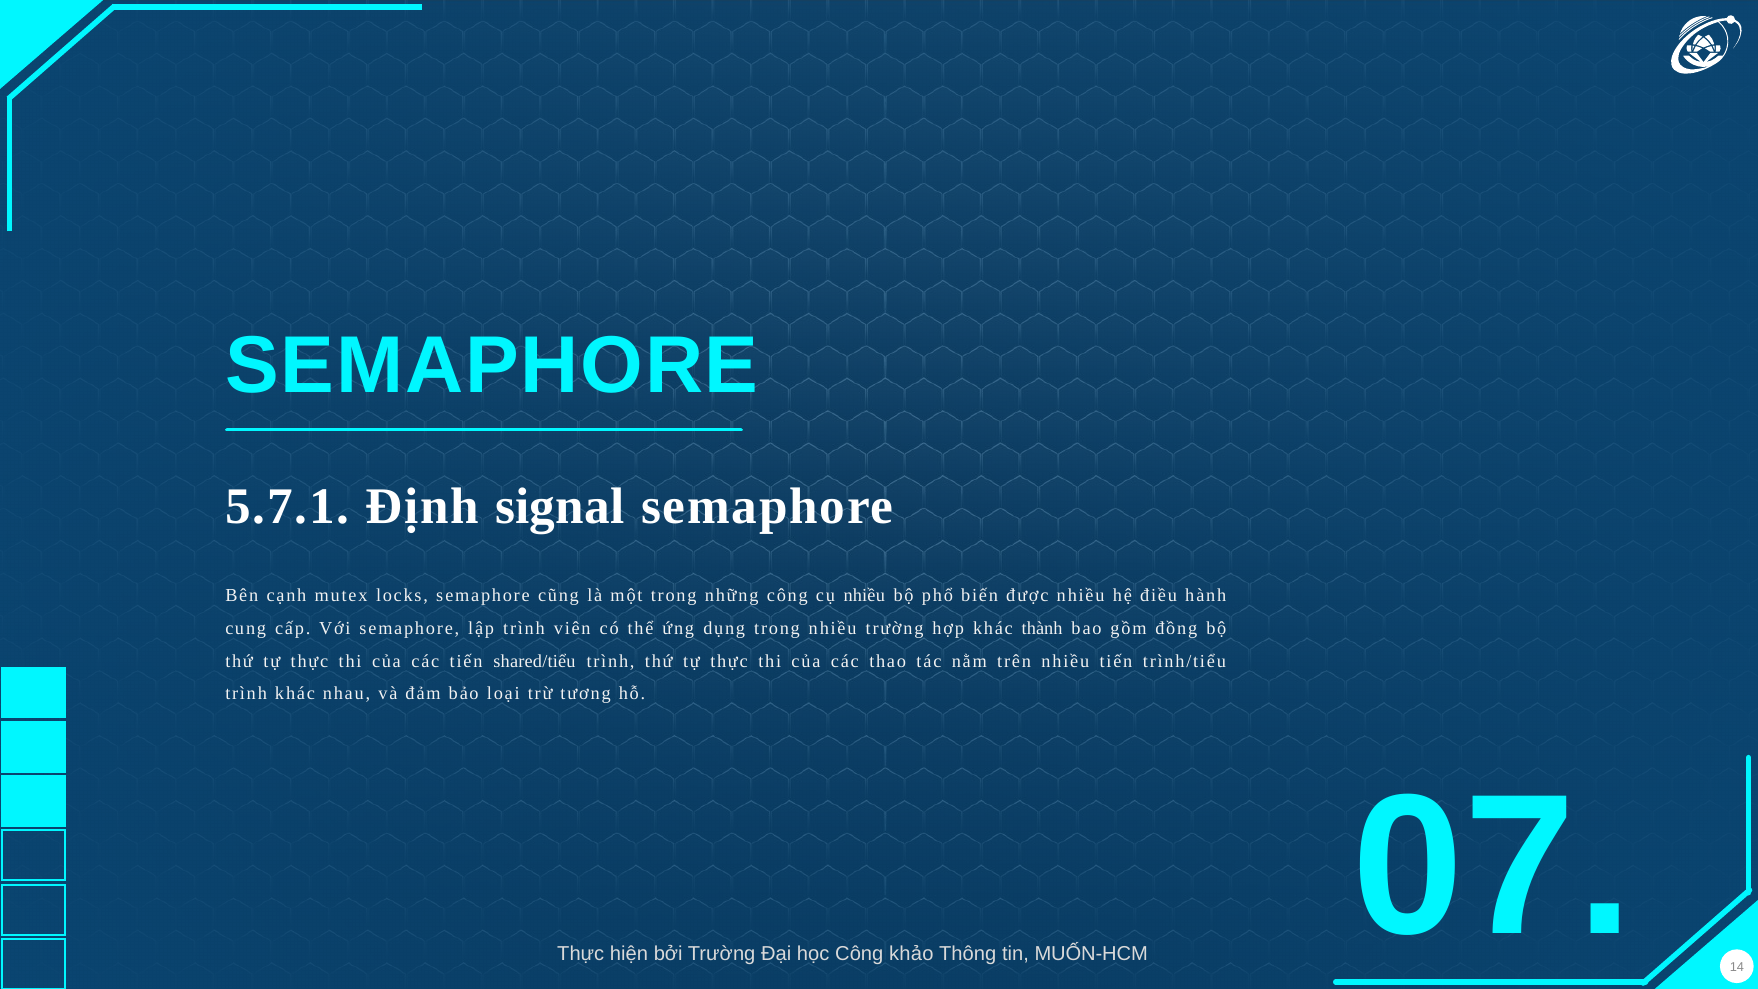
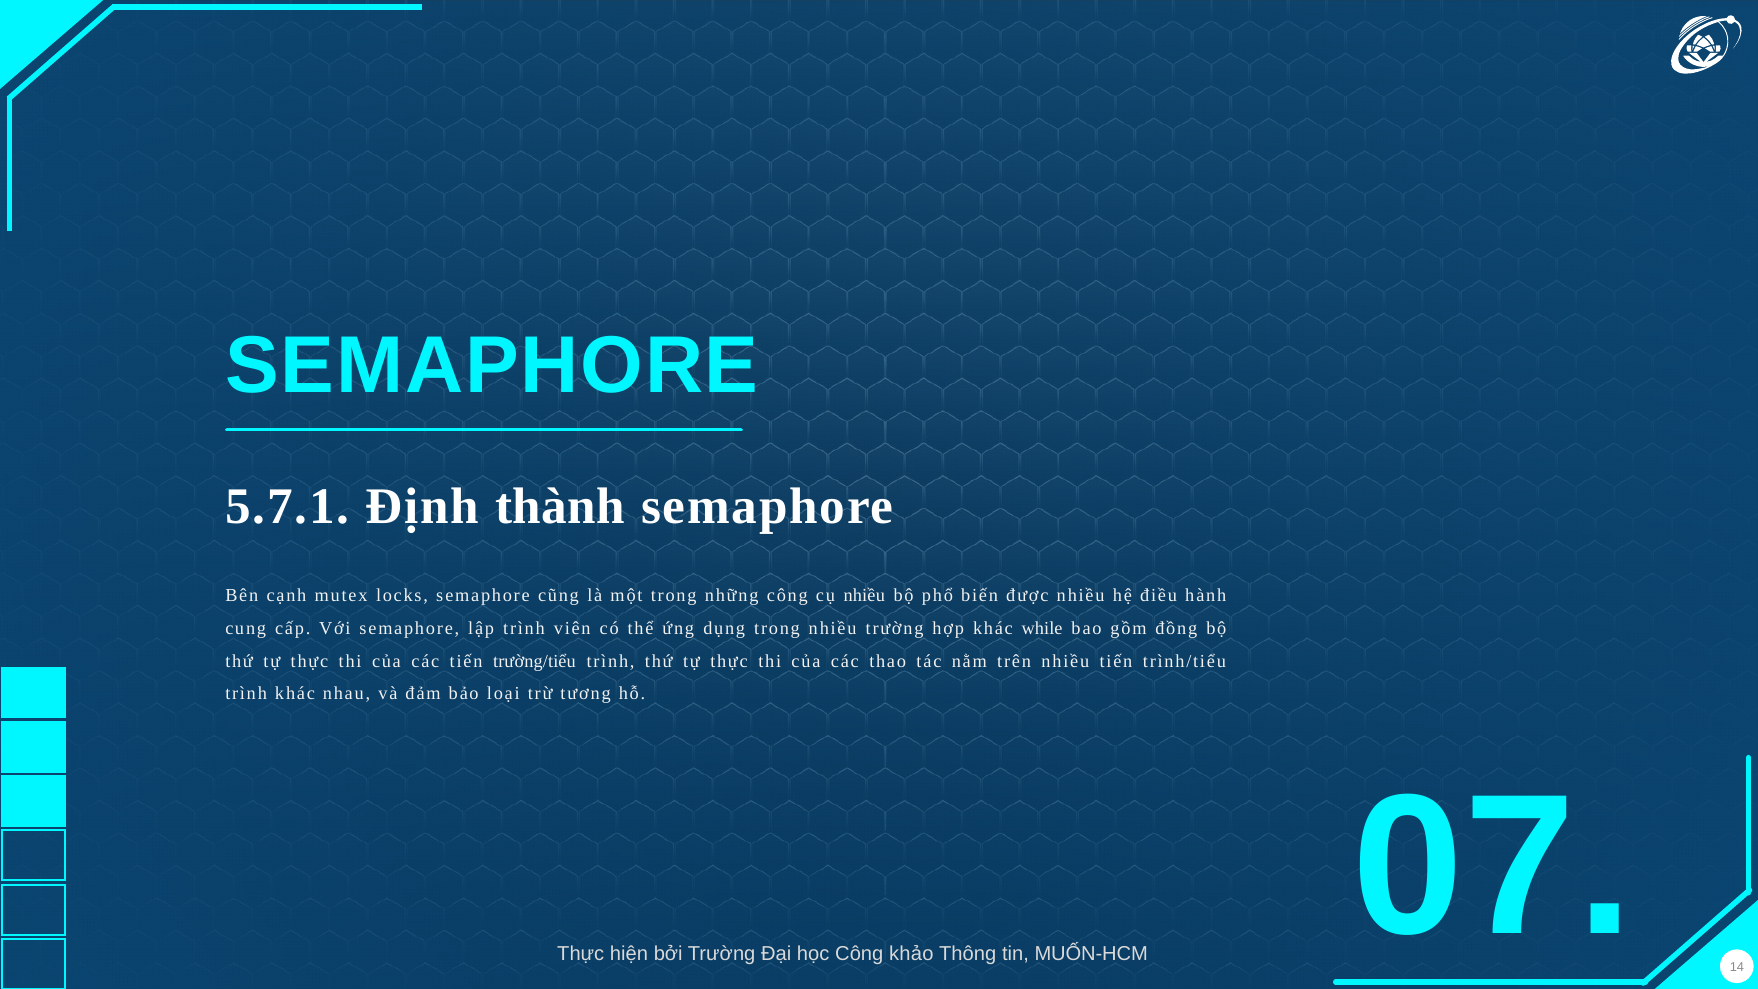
signal: signal -> thành (560, 507)
thành: thành -> while (1042, 628)
shared/tiểu: shared/tiểu -> trường/tiểu (534, 661)
